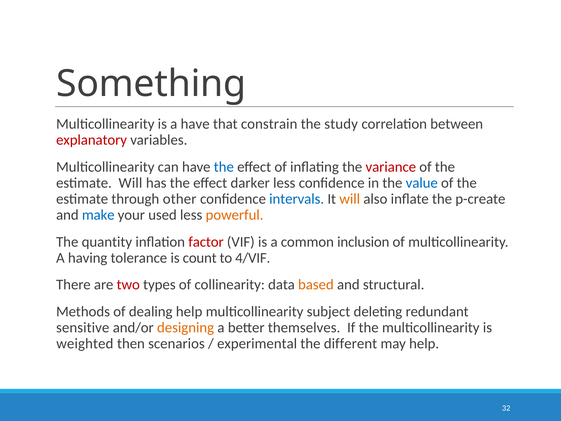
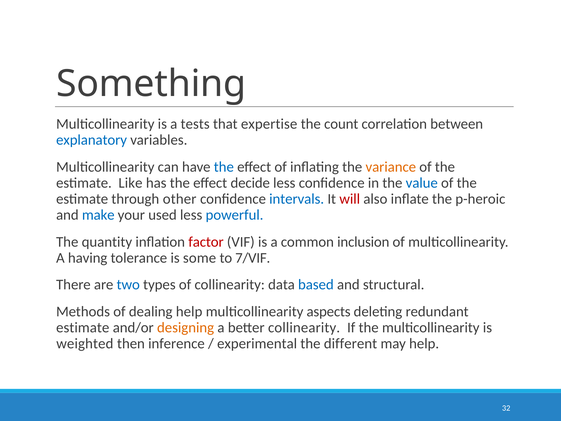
a have: have -> tests (195, 124)
constrain: constrain -> expertise (269, 124)
study: study -> count (341, 124)
explanatory colour: red -> blue (92, 140)
variance colour: red -> orange (391, 167)
estimate Will: Will -> Like (130, 183)
darker: darker -> decide (250, 183)
will colour: orange -> red (350, 199)
p-create: p-create -> p-heroic (480, 199)
powerful colour: orange -> blue (235, 215)
count: count -> some (200, 258)
4/VIF: 4/VIF -> 7/VIF (253, 258)
two colour: red -> blue (128, 285)
based colour: orange -> blue (316, 285)
subject: subject -> aspects (329, 312)
sensitive: sensitive -> estimate (83, 327)
better themselves: themselves -> collinearity (304, 327)
scenarios: scenarios -> inference (176, 343)
